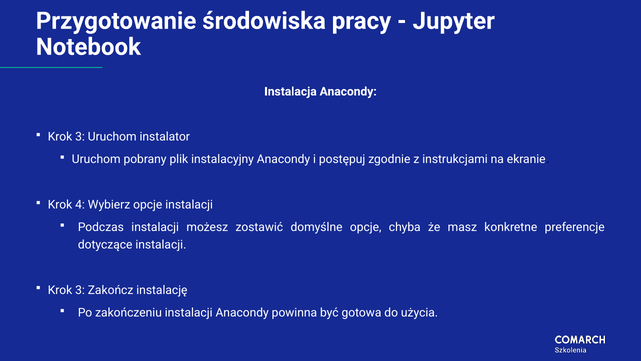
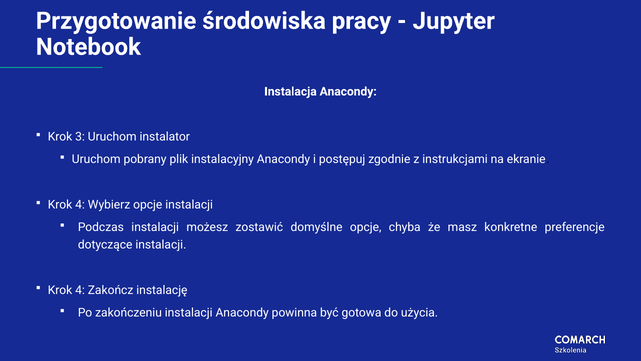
3: 3 -> 4 (80, 290)
